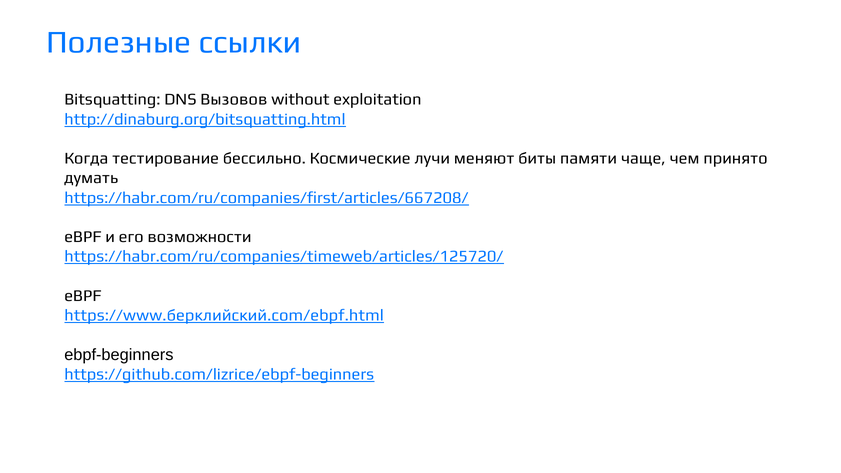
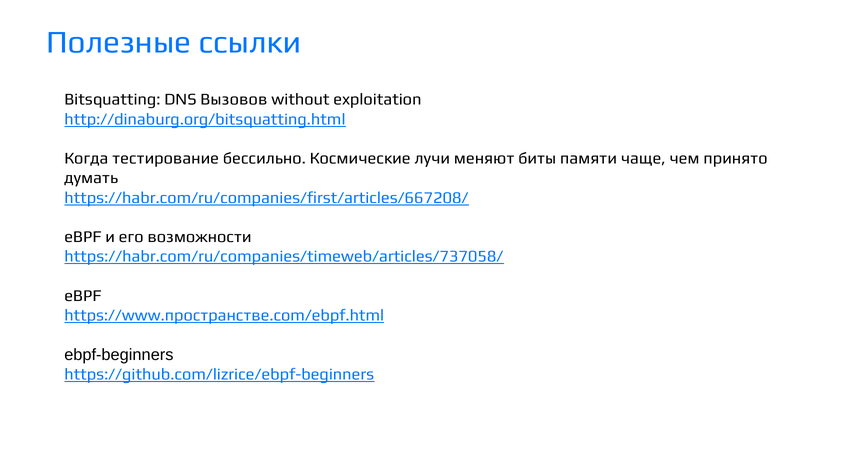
https://habr.com/ru/companies/timeweb/articles/125720/: https://habr.com/ru/companies/timeweb/articles/125720/ -> https://habr.com/ru/companies/timeweb/articles/737058/ (284, 257)
https://www.берклийский.com/ebpf.html: https://www.берклийский.com/ebpf.html -> https://www.пространстве.com/ebpf.html (224, 316)
